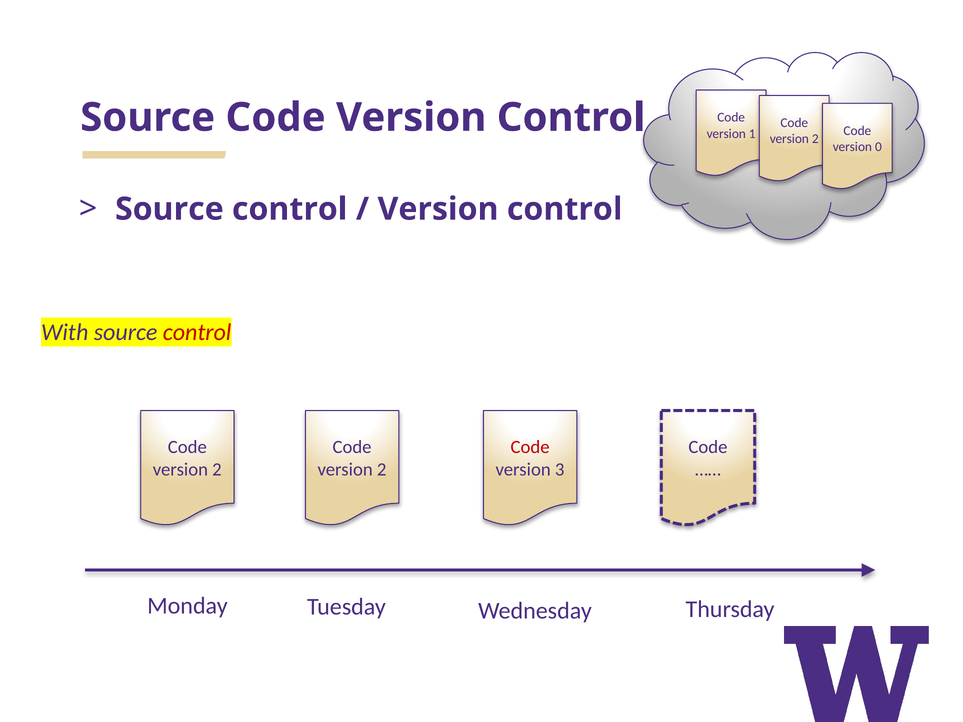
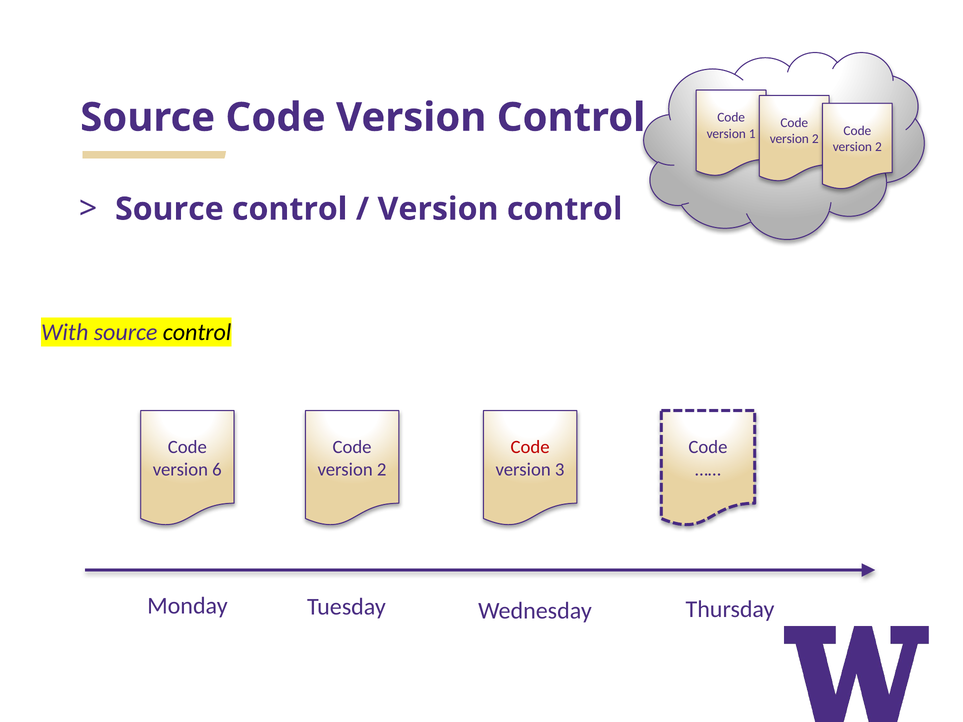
0: 0 -> 2 (878, 147)
control colour: red -> black (197, 332)
2: 2 -> 6 (217, 470)
